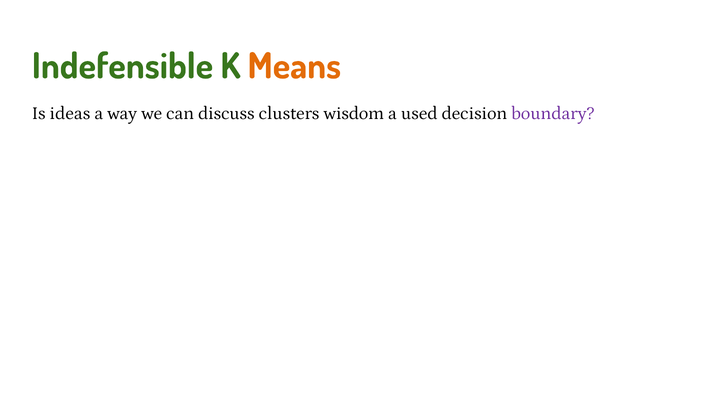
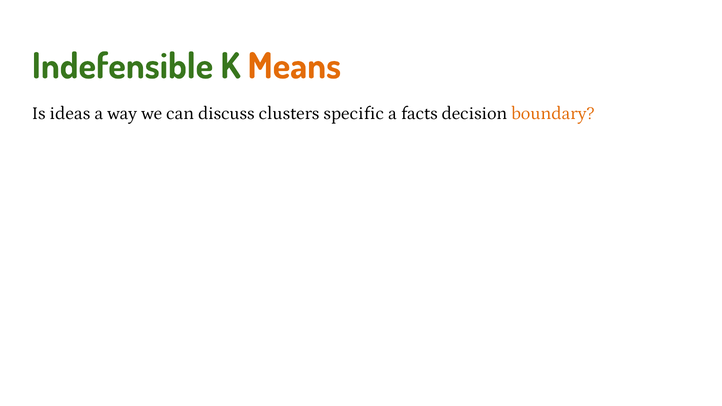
wisdom: wisdom -> specific (354, 114)
used: used -> facts (419, 114)
boundary colour: purple -> orange (553, 114)
